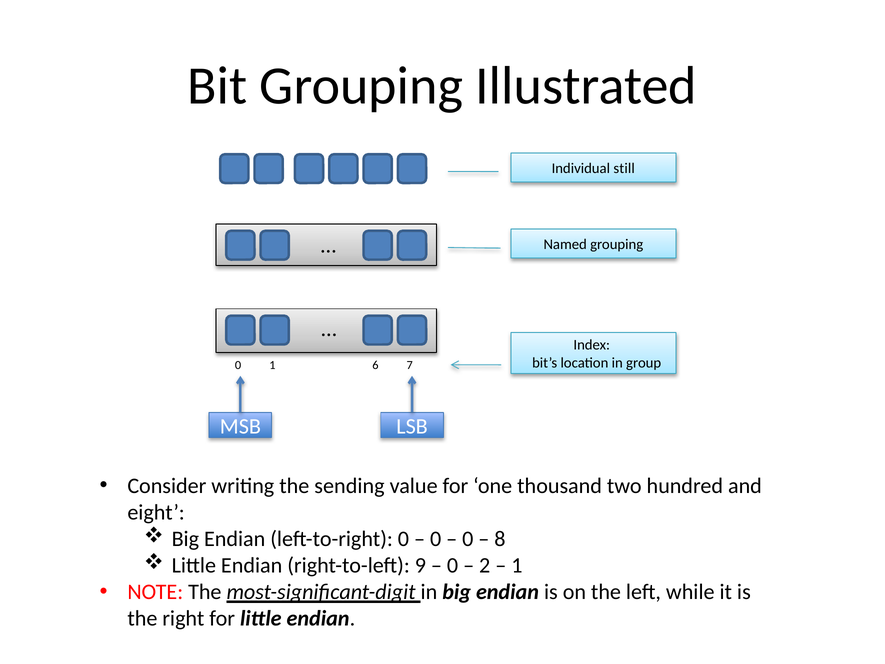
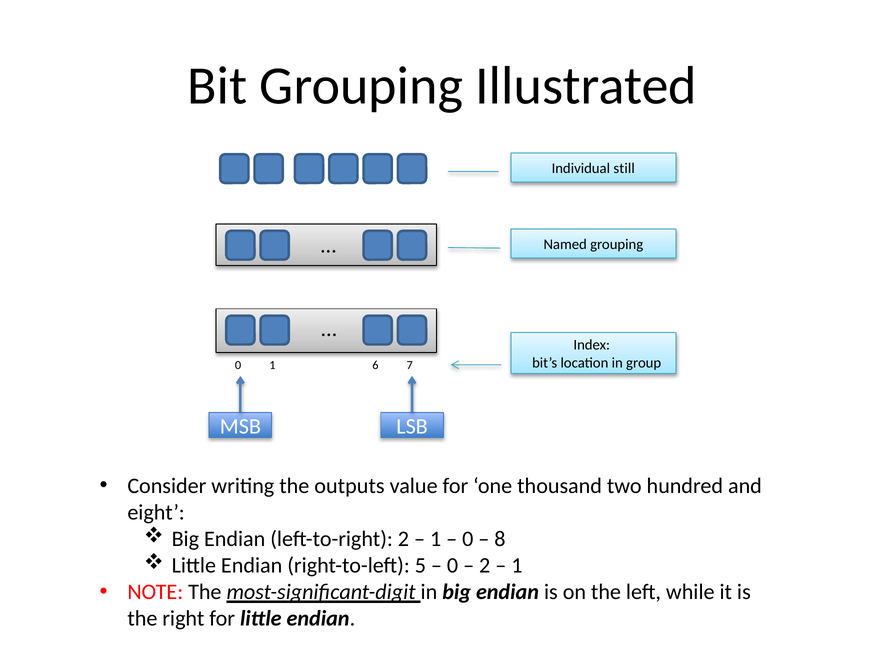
sending: sending -> outputs (349, 486)
left-to-right 0: 0 -> 2 (403, 539)
0: 0 -> 1 (436, 539)
9: 9 -> 5 (420, 565)
